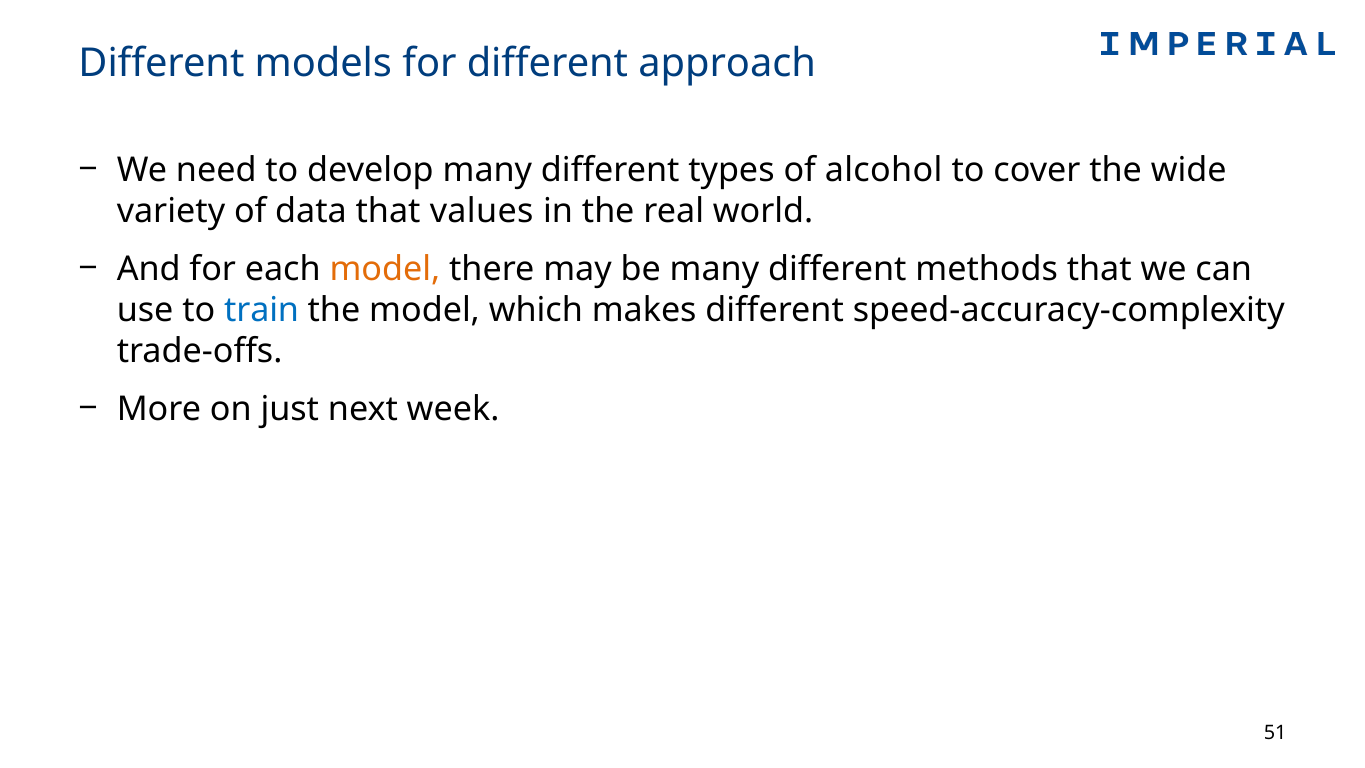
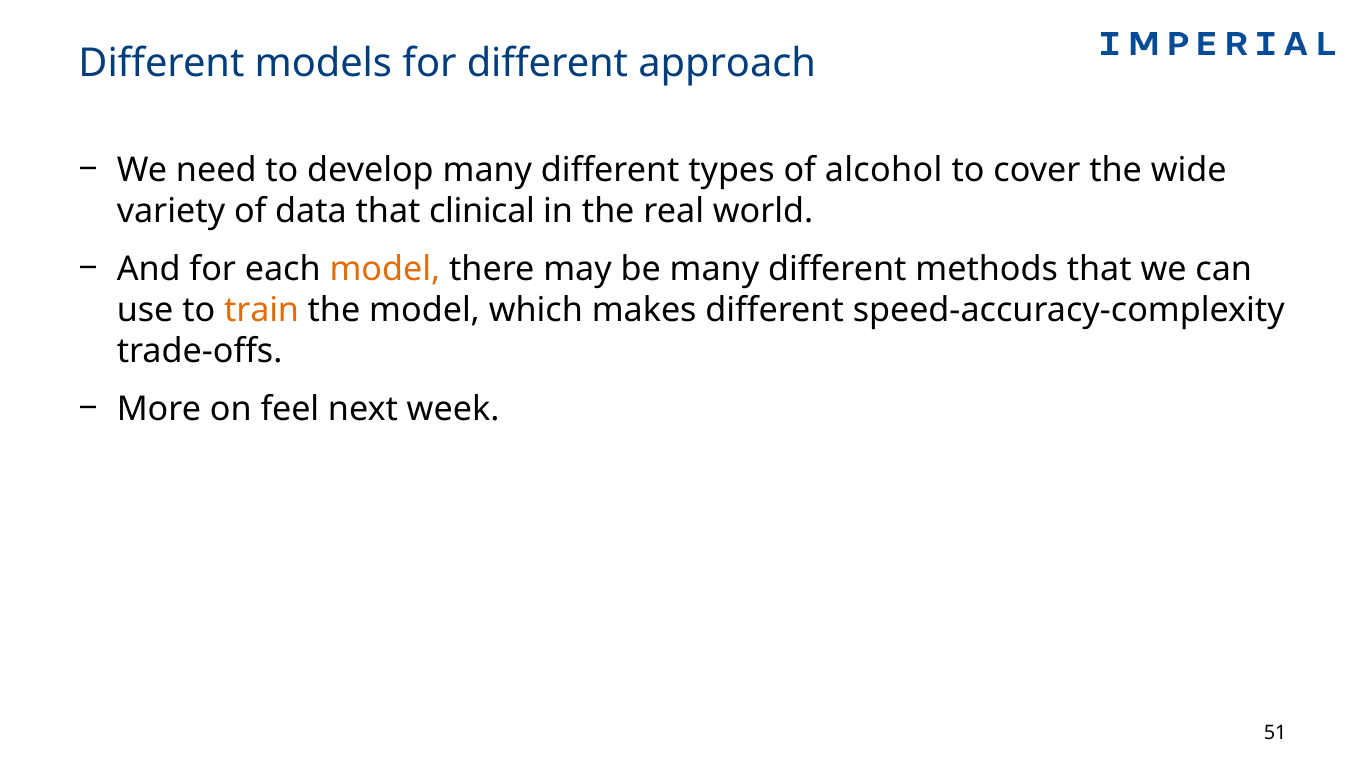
values: values -> clinical (482, 211)
train colour: blue -> orange (262, 310)
just: just -> feel (290, 409)
